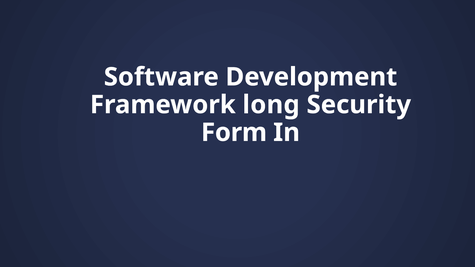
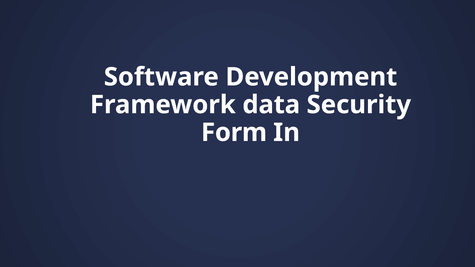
long: long -> data (271, 105)
